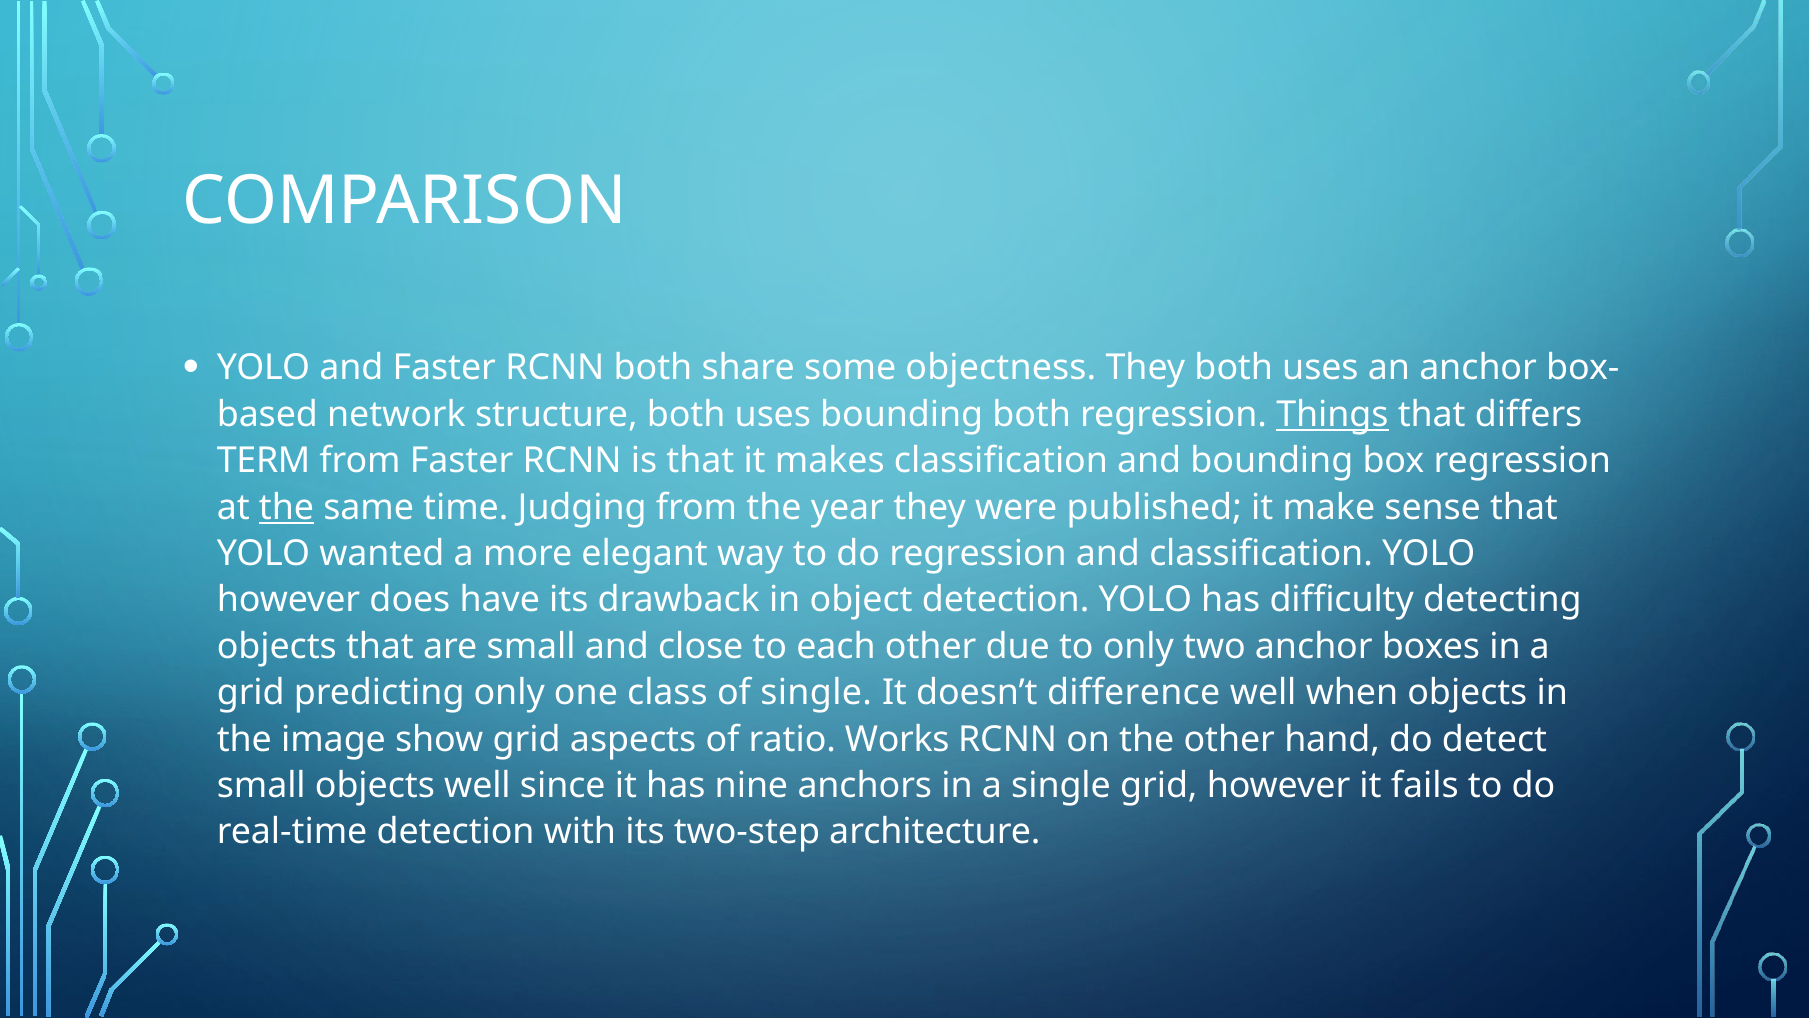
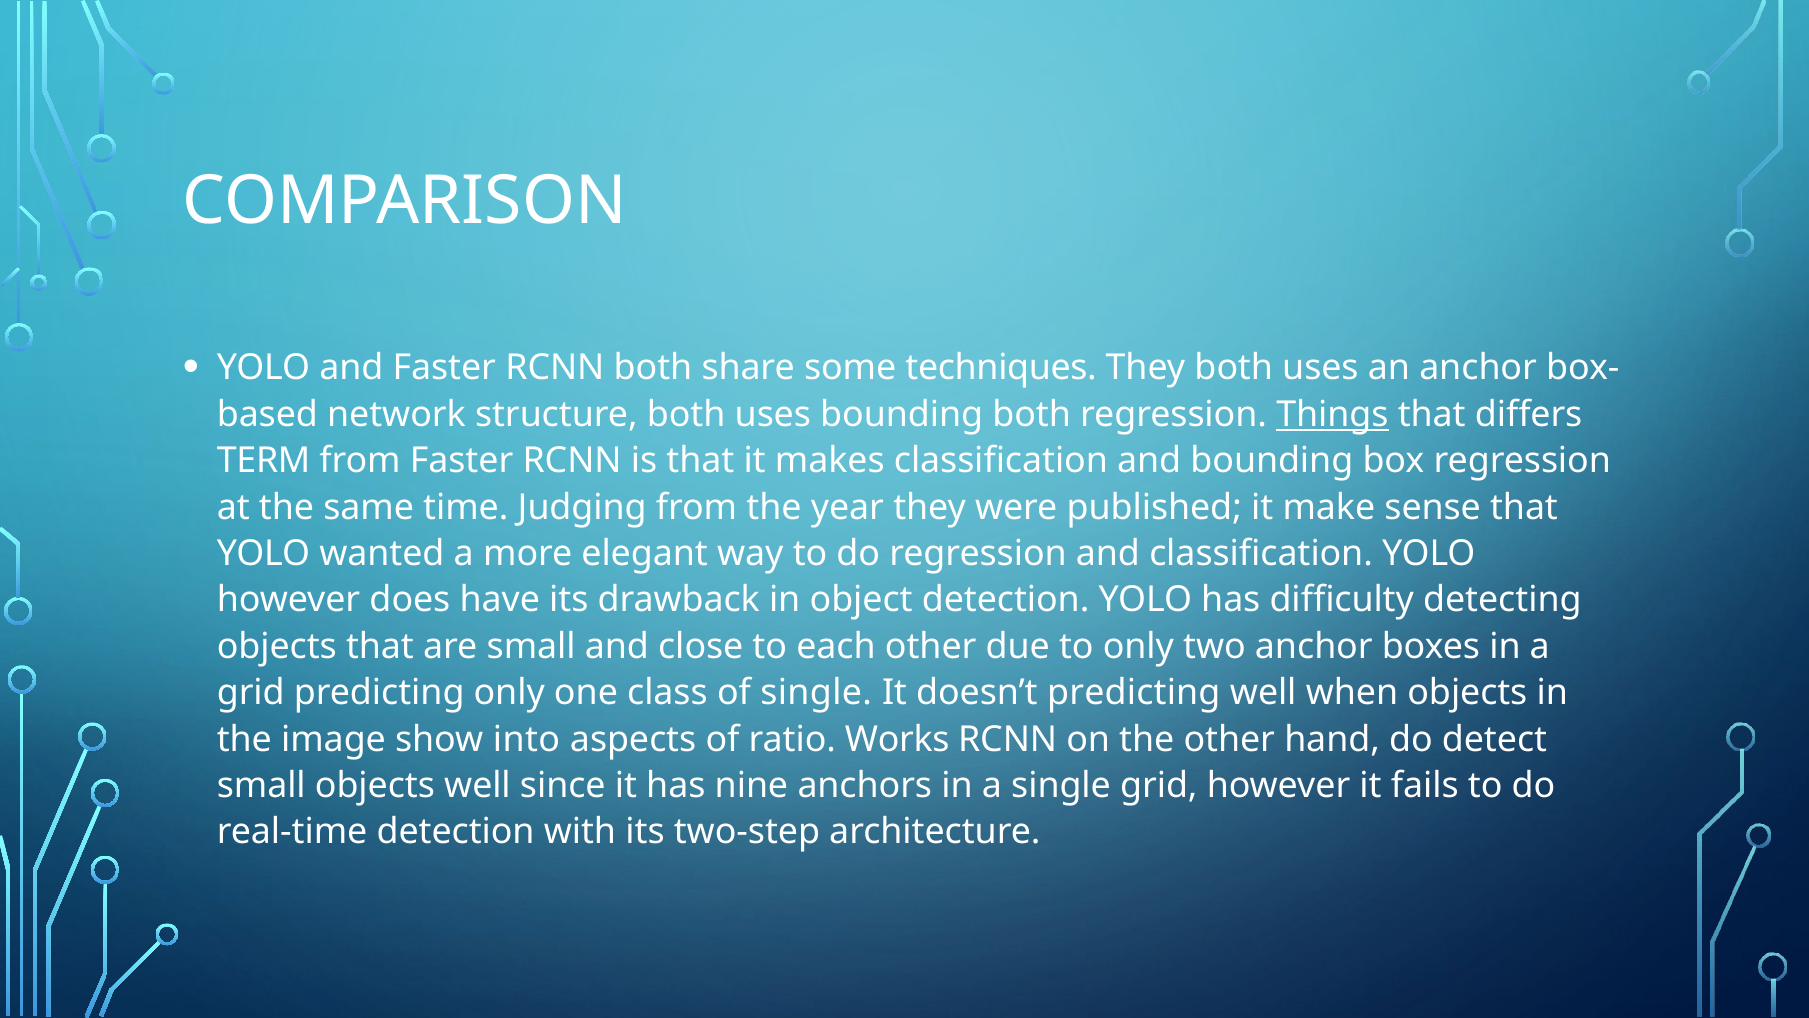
objectness: objectness -> techniques (1001, 368)
the underline: present -> none (286, 507)
doesn’t difference: difference -> predicting (1134, 693)
show grid: grid -> into (526, 739)
